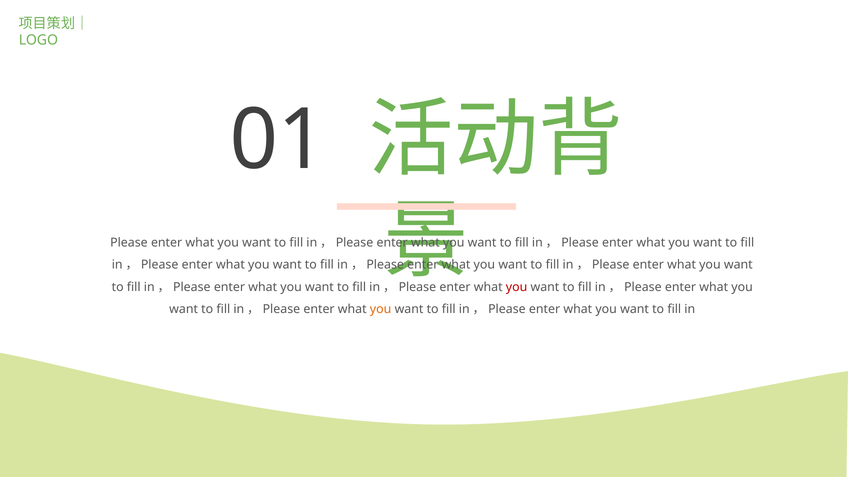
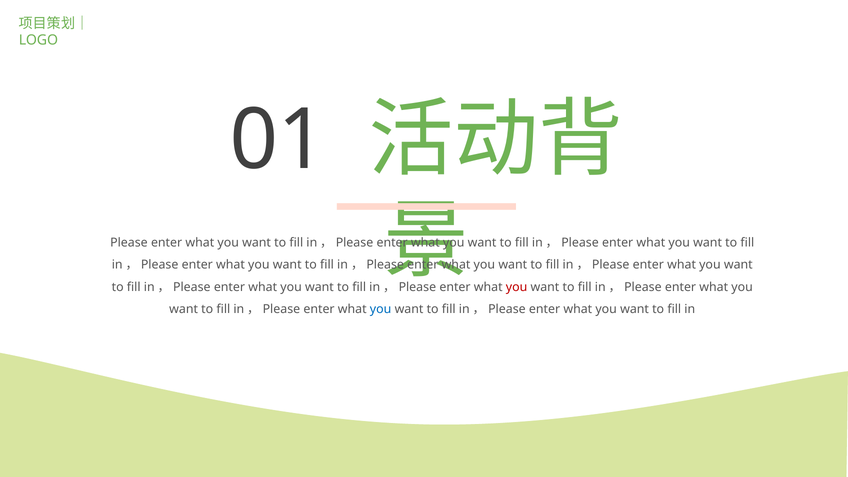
you colour: orange -> blue (381, 309)
